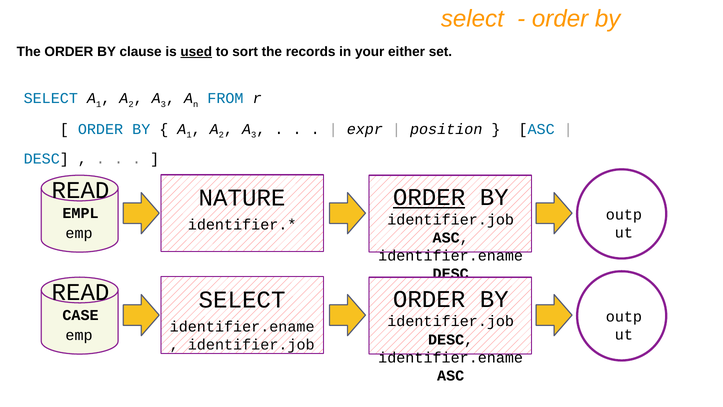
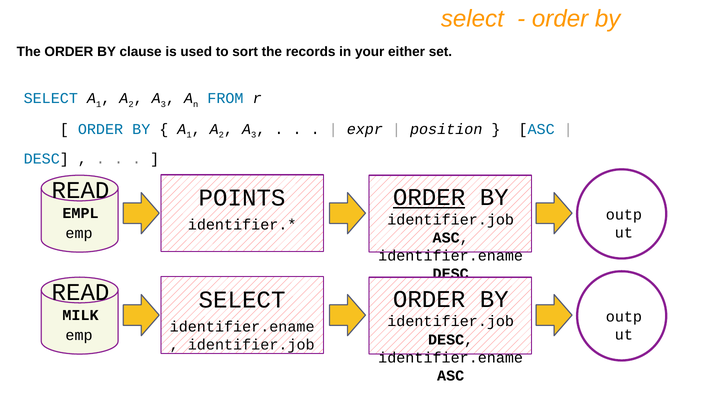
used underline: present -> none (196, 52)
NATURE: NATURE -> POINTS (242, 198)
CASE: CASE -> MILK (81, 315)
